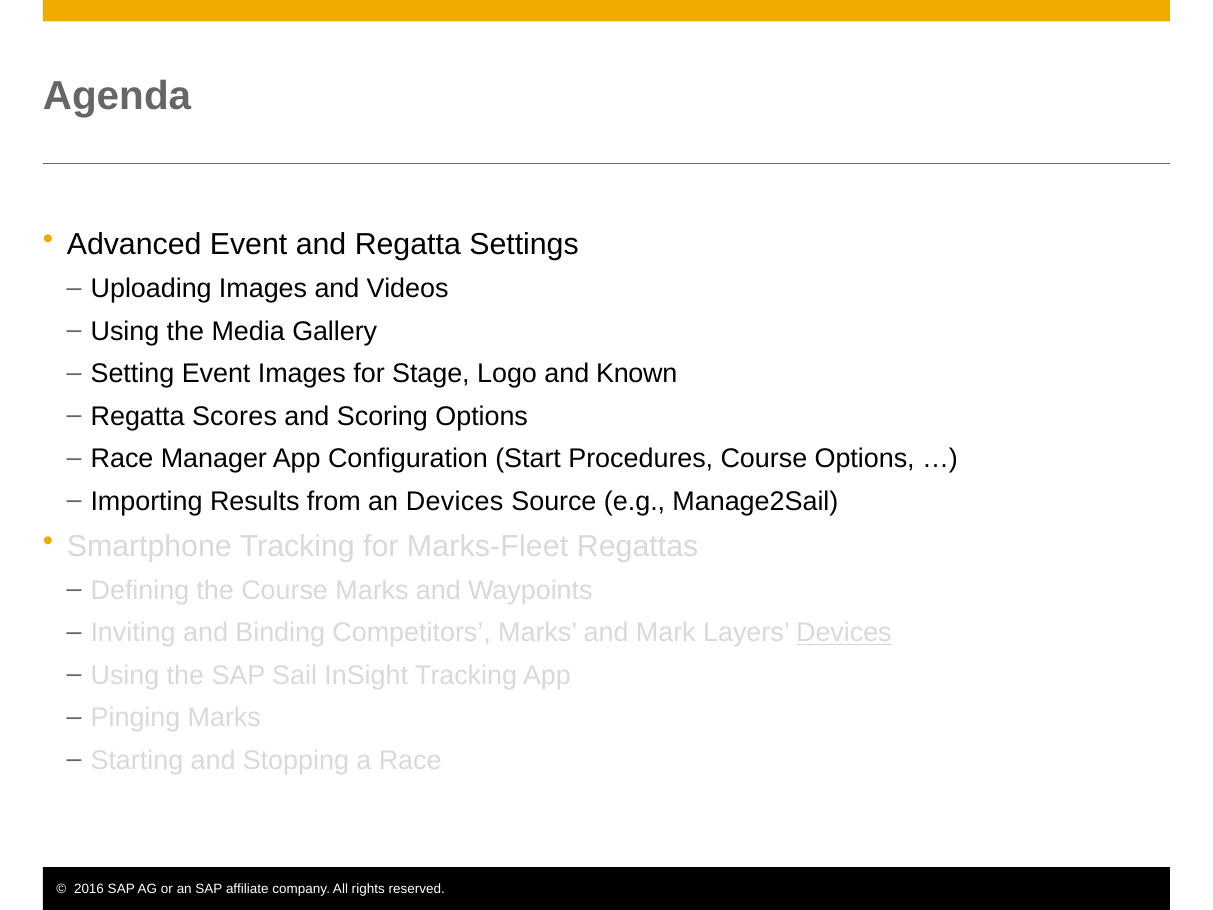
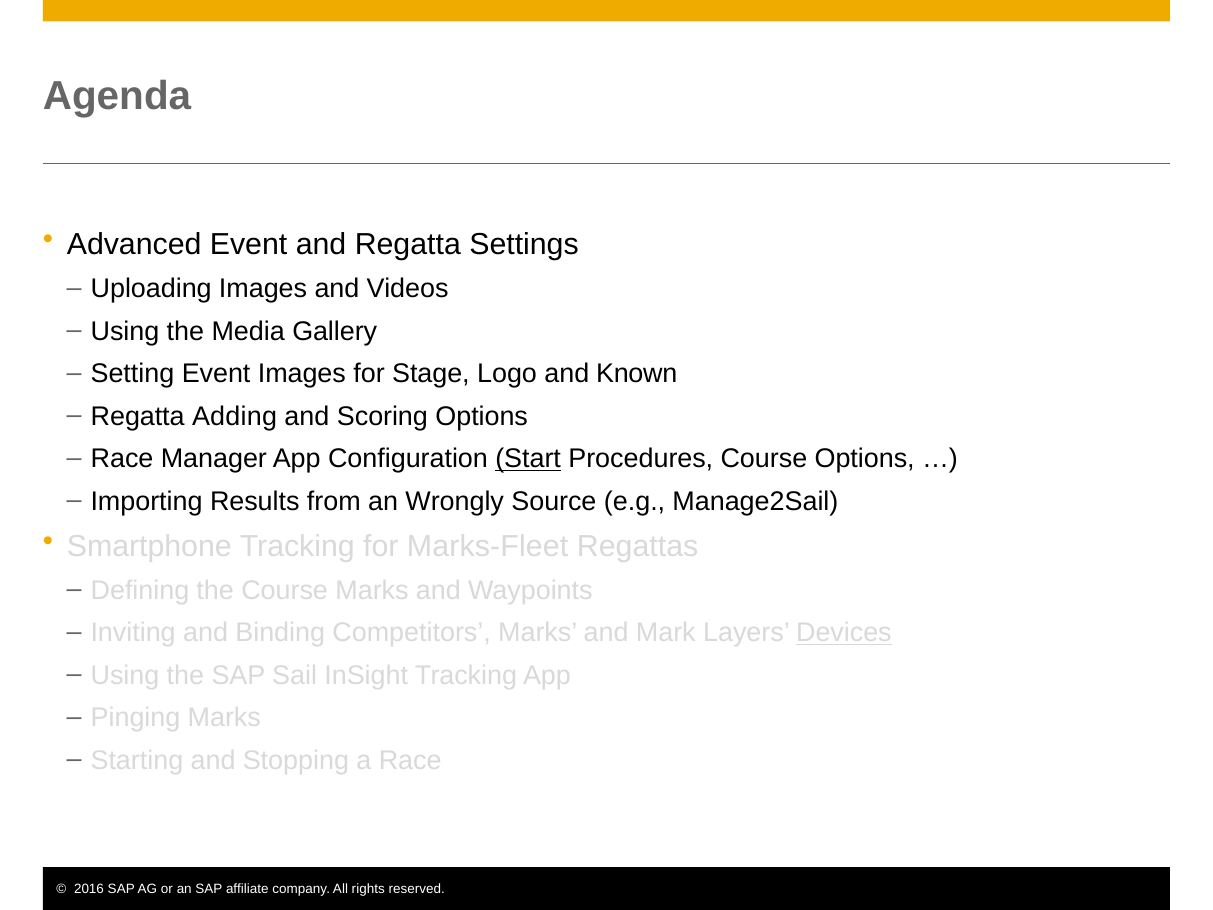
Scores: Scores -> Adding (235, 416)
Start underline: none -> present (528, 459)
an Devices: Devices -> Wrongly (455, 501)
